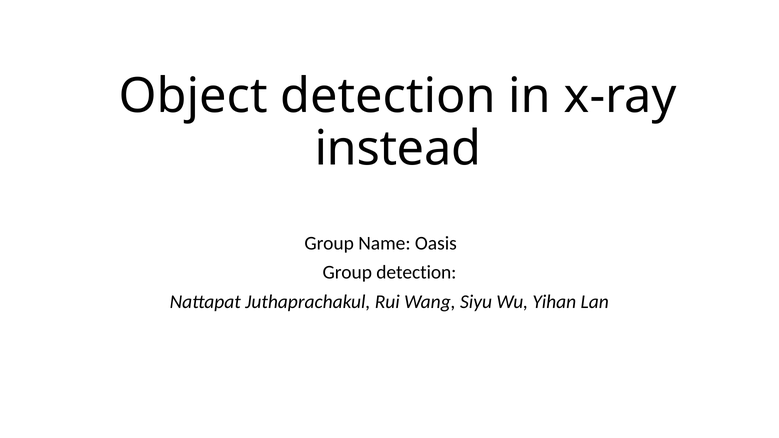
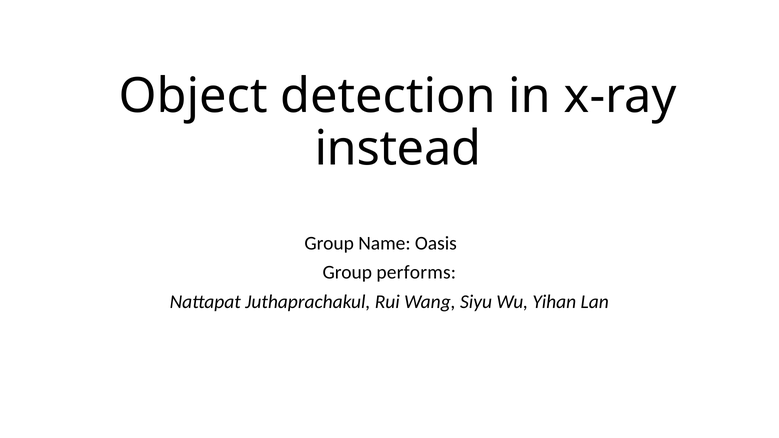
Group detection: detection -> performs (416, 273)
